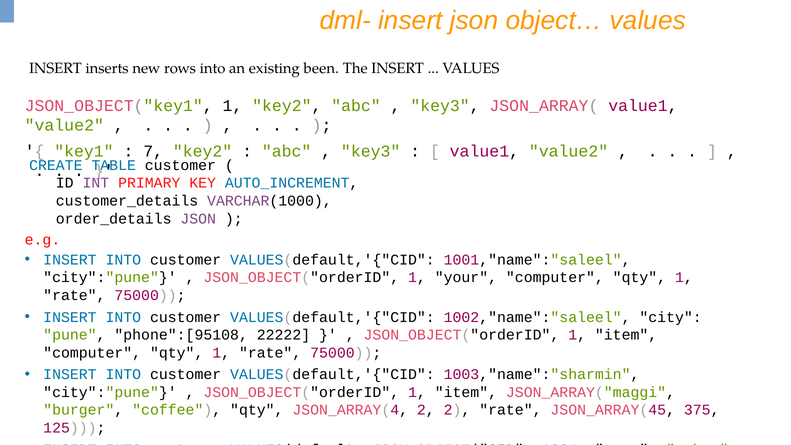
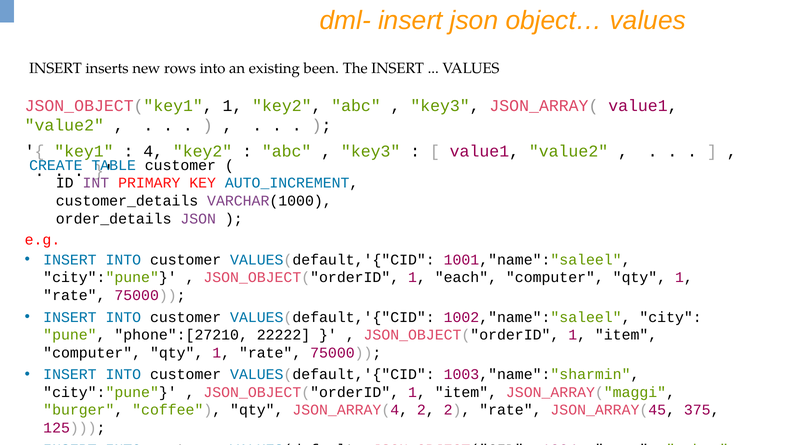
7: 7 -> 4 (153, 151)
your: your -> each (466, 278)
phone":[95108: phone":[95108 -> phone":[27210 (181, 335)
